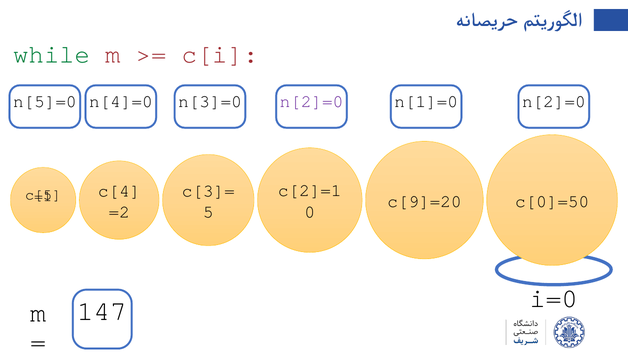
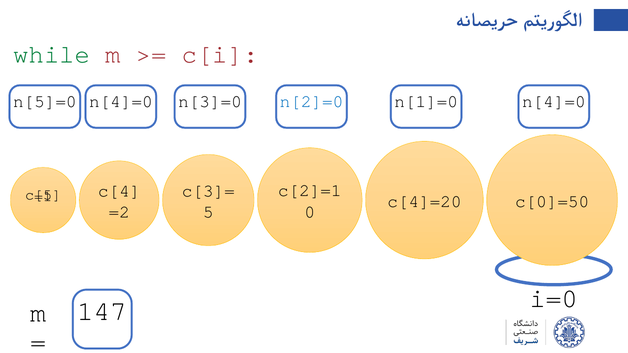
n[2]=0 colour: purple -> blue (311, 101)
n[2]=0: n[2]=0 -> n[4]=0 (554, 101)
c[9]=20: c[9]=20 -> c[4]=20 (424, 201)
